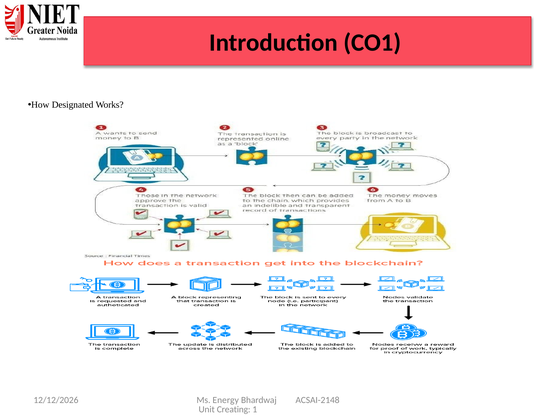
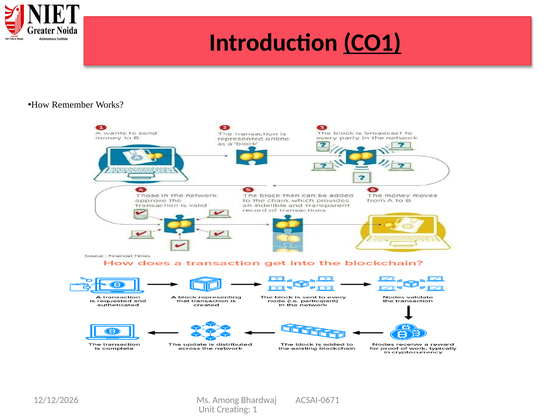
CO1 underline: none -> present (372, 43)
Designated: Designated -> Remember (73, 105)
Energy: Energy -> Among (226, 400)
ACSAI-2148: ACSAI-2148 -> ACSAI-0671 (317, 400)
